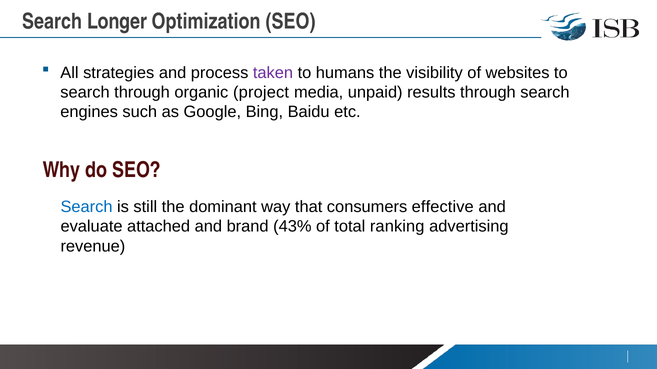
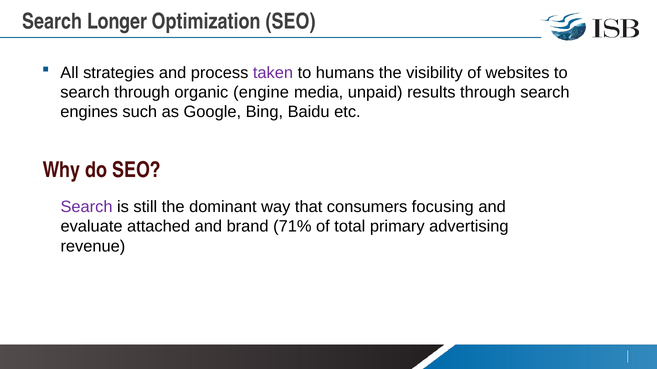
project: project -> engine (261, 92)
Search colour: blue -> purple (87, 207)
effective: effective -> focusing (443, 207)
43%: 43% -> 71% (292, 227)
ranking: ranking -> primary (397, 227)
